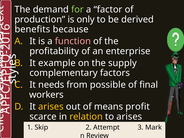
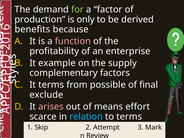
It needs: needs -> terms (51, 85)
workers: workers -> exclude (46, 95)
arises colour: yellow -> pink (51, 107)
profit: profit -> effort (138, 107)
relation colour: yellow -> light blue (86, 117)
to arises: arises -> terms (129, 117)
